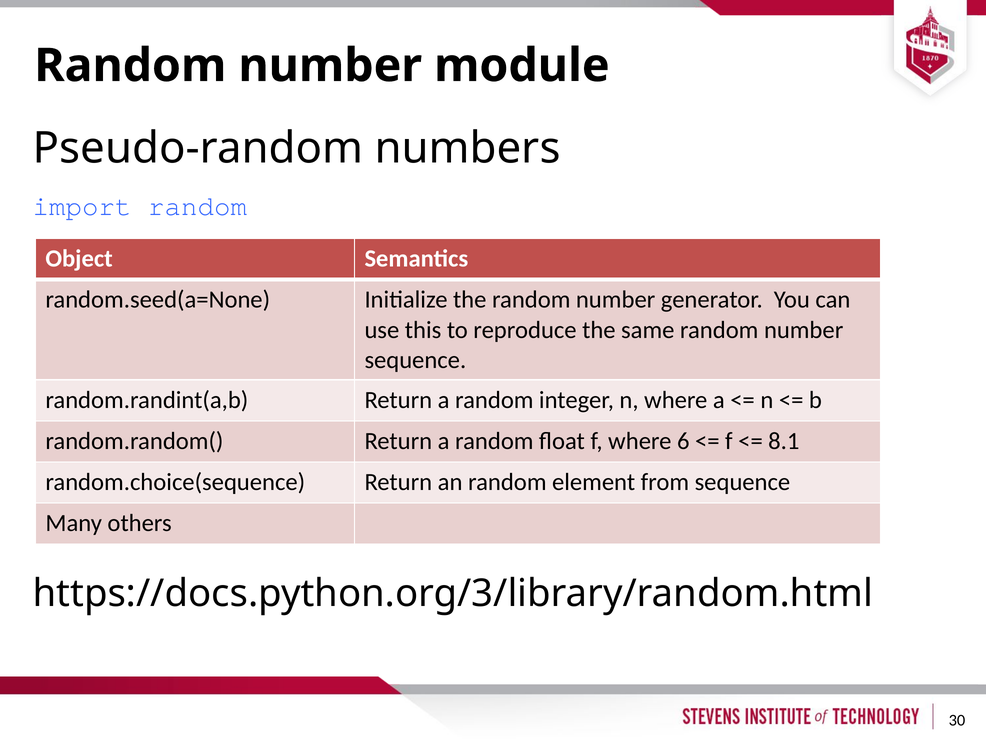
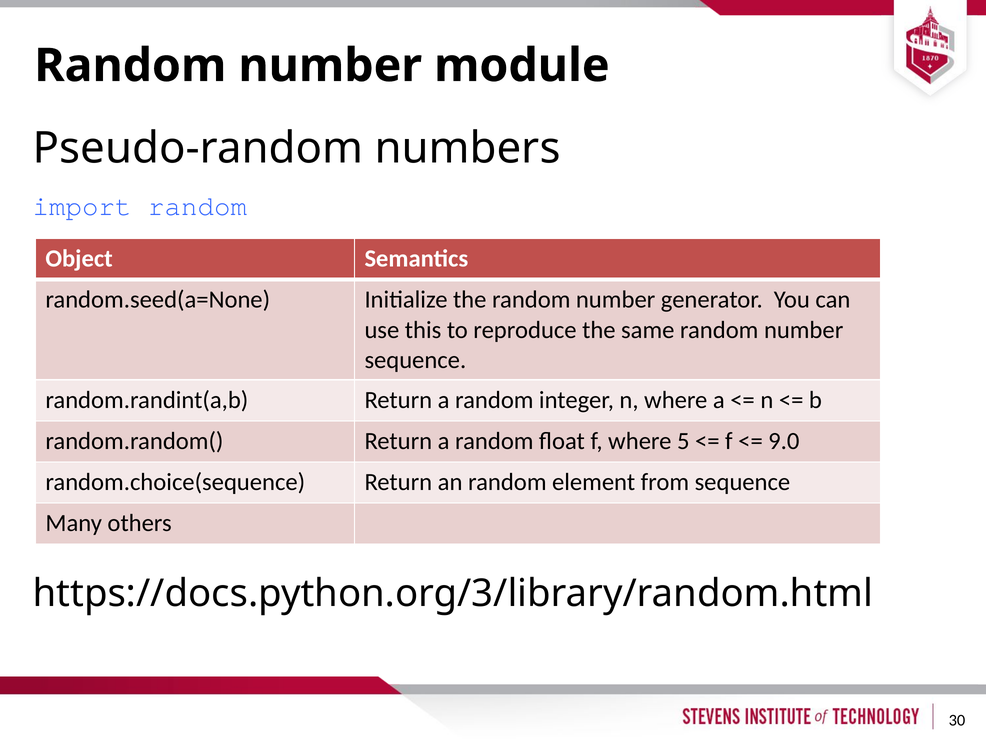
6: 6 -> 5 (683, 441)
8.1: 8.1 -> 9.0 (784, 441)
